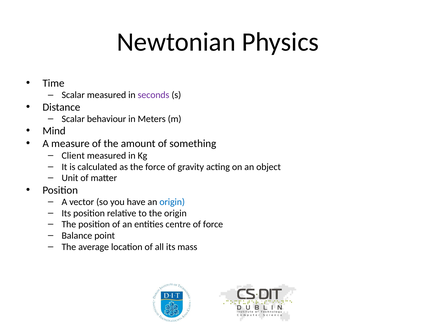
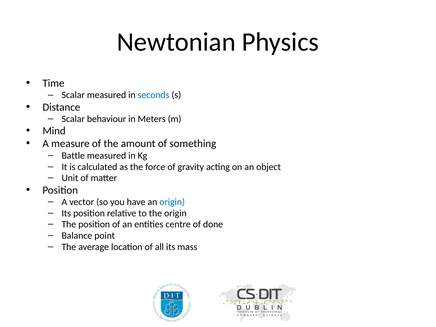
seconds colour: purple -> blue (154, 95)
Client: Client -> Battle (73, 156)
of force: force -> done (213, 224)
